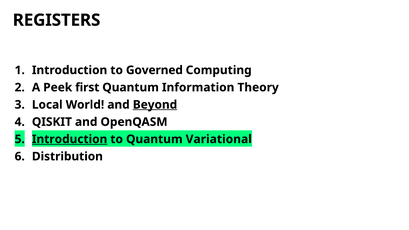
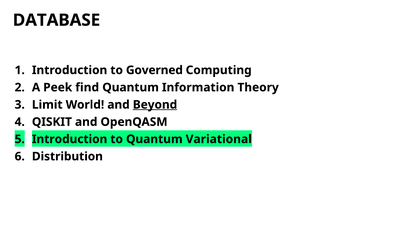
REGISTERS: REGISTERS -> DATABASE (56, 20)
first: first -> find (87, 87)
Local: Local -> Limit (47, 105)
Introduction underline: present -> none (70, 139)
